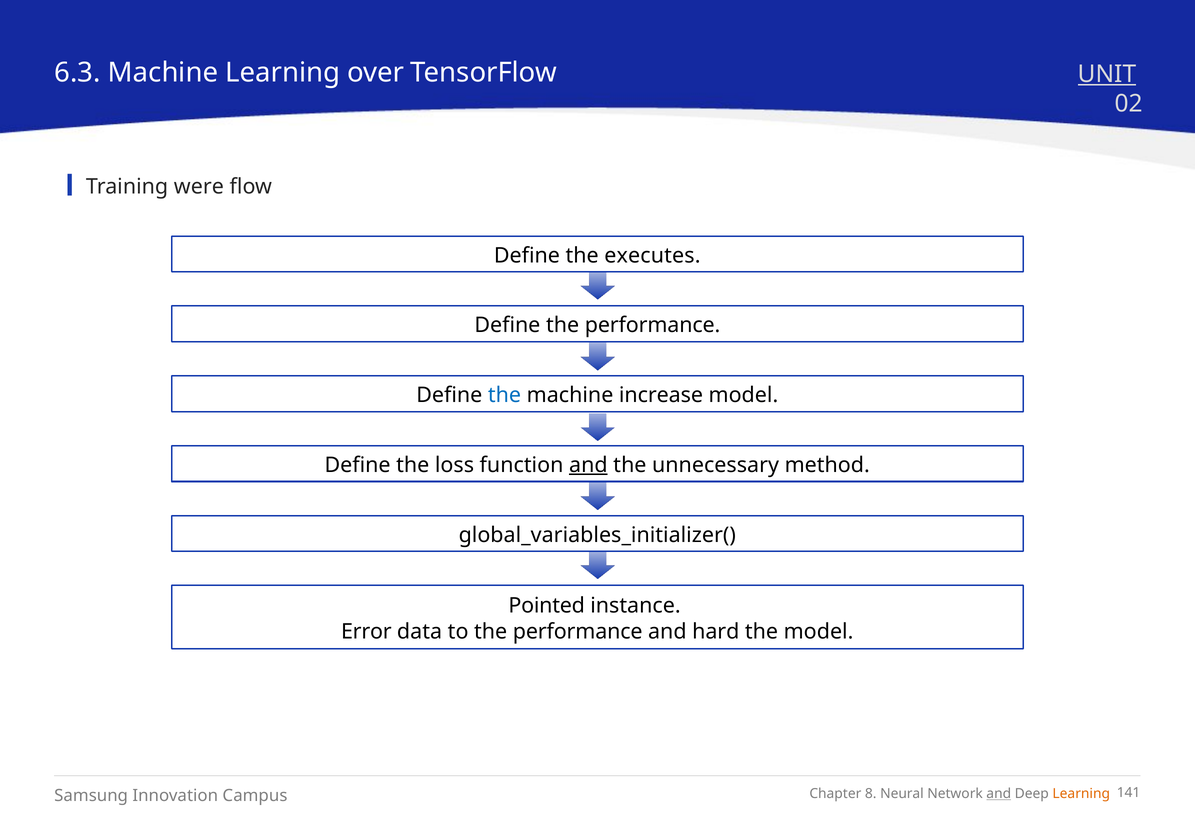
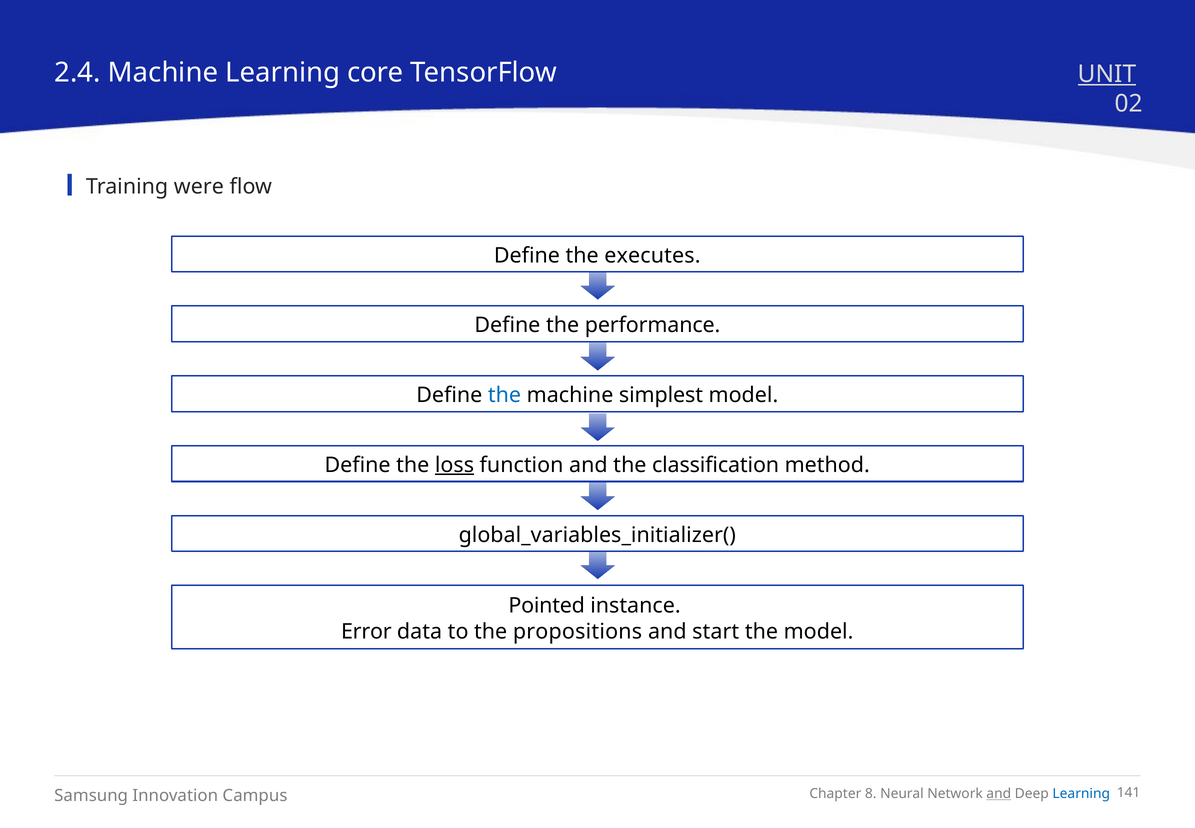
6.3: 6.3 -> 2.4 (77, 73)
over: over -> core (375, 73)
increase: increase -> simplest (661, 395)
loss underline: none -> present (455, 465)
and underline: present -> none (588, 465)
unnecessary: unnecessary -> classification (716, 465)
to the performance: performance -> propositions (577, 631)
hard: hard -> start (716, 631)
Learning colour: orange -> blue (1081, 793)
